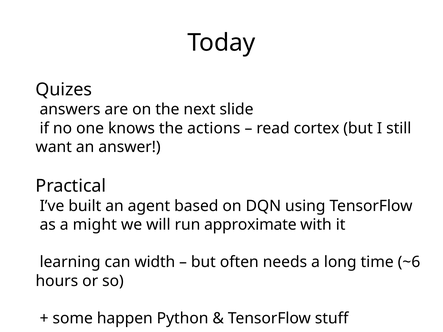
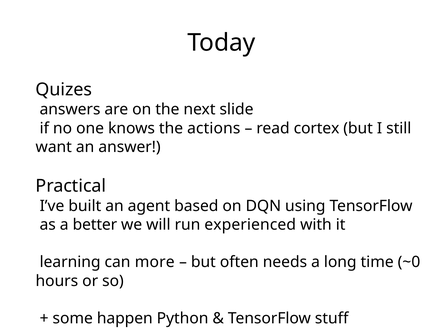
might: might -> better (95, 225)
approximate: approximate -> experienced (250, 225)
width: width -> more (155, 262)
~6: ~6 -> ~0 (409, 262)
